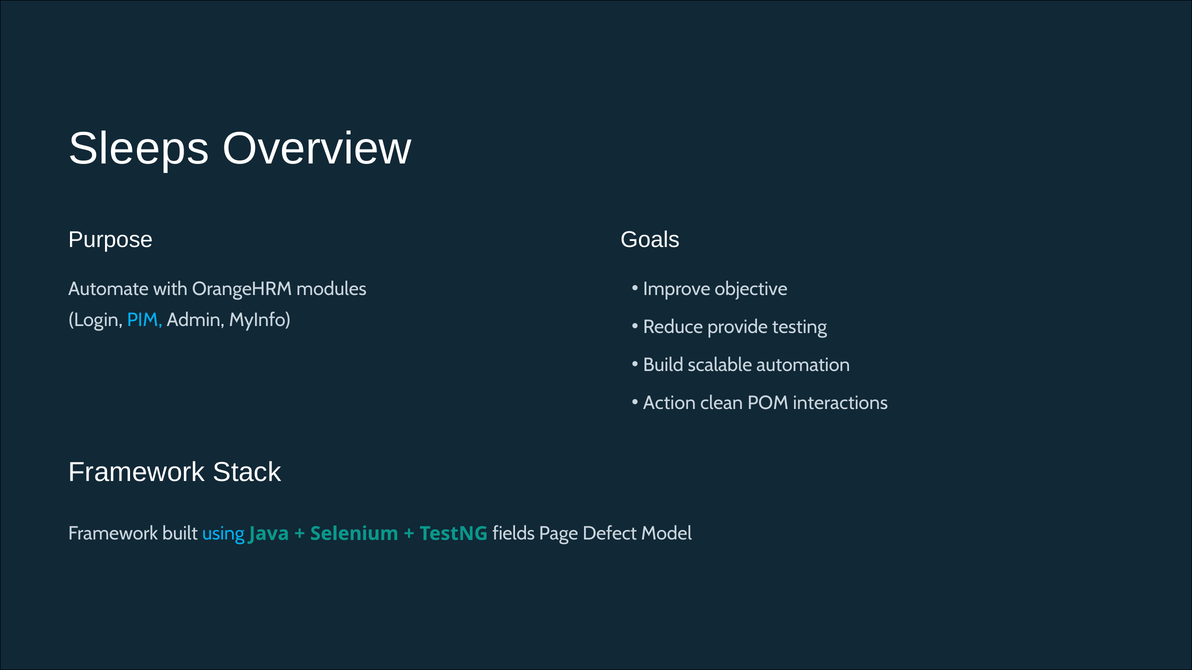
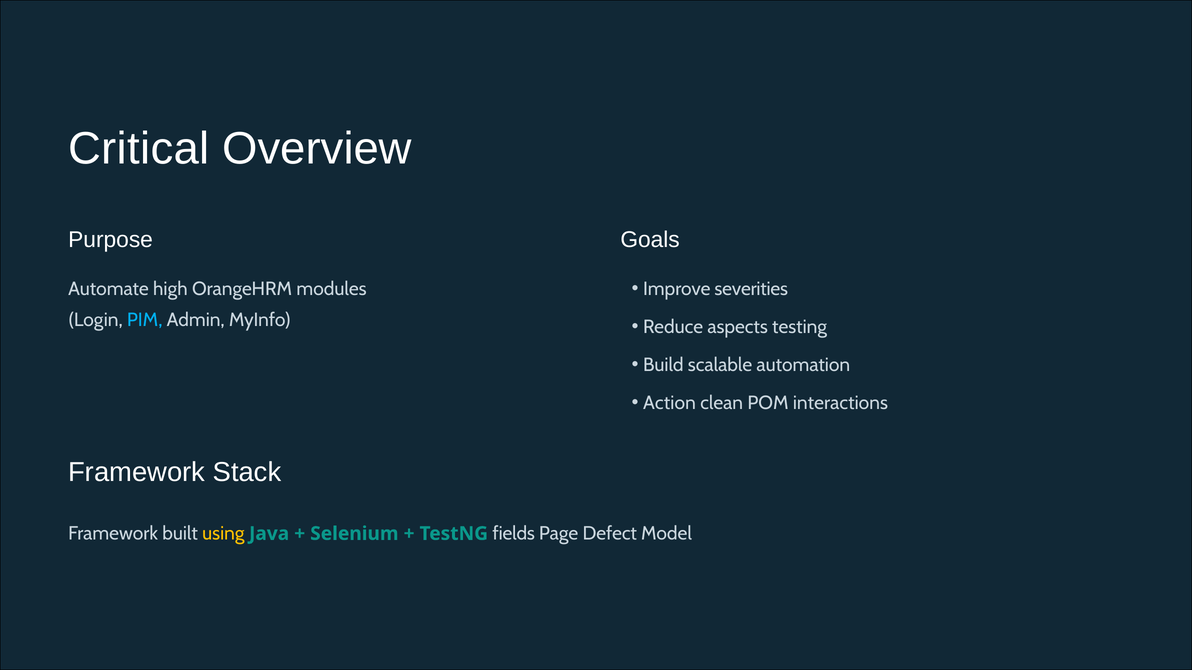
Sleeps: Sleeps -> Critical (139, 149)
objective: objective -> severities (751, 289)
with: with -> high (170, 289)
provide: provide -> aspects (738, 327)
using colour: light blue -> yellow (223, 534)
